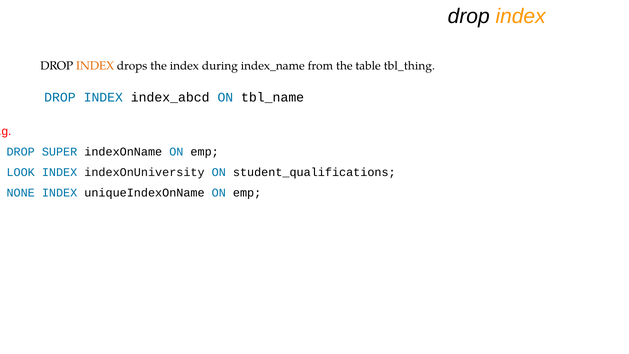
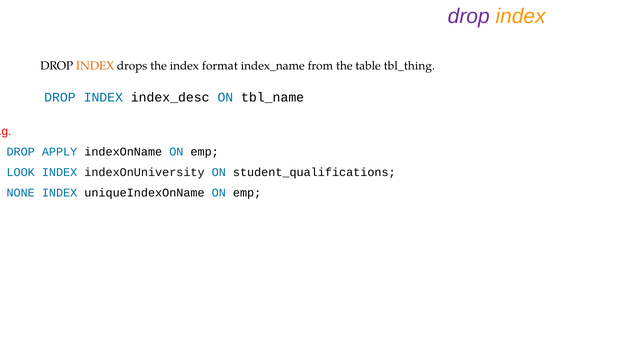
drop colour: black -> purple (469, 16)
during: during -> format (220, 66)
index_abcd: index_abcd -> index_desc (170, 97)
SUPER: SUPER -> APPLY (60, 152)
